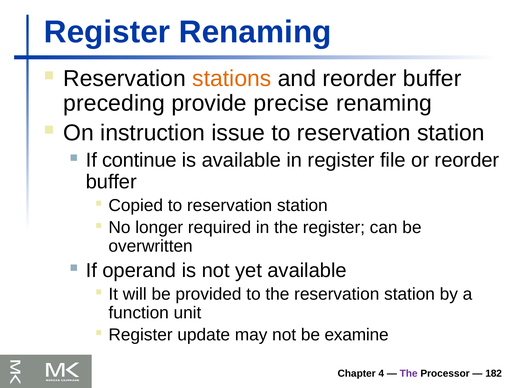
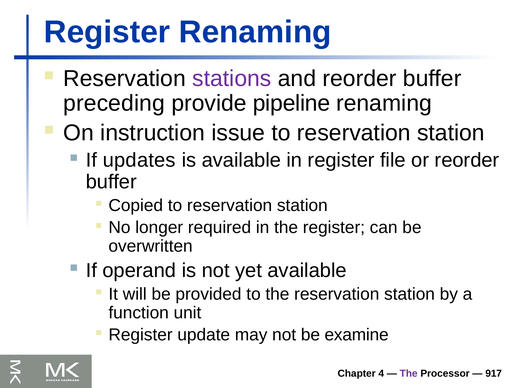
stations colour: orange -> purple (232, 78)
precise: precise -> pipeline (292, 103)
continue: continue -> updates (139, 160)
182: 182 -> 917 (494, 373)
